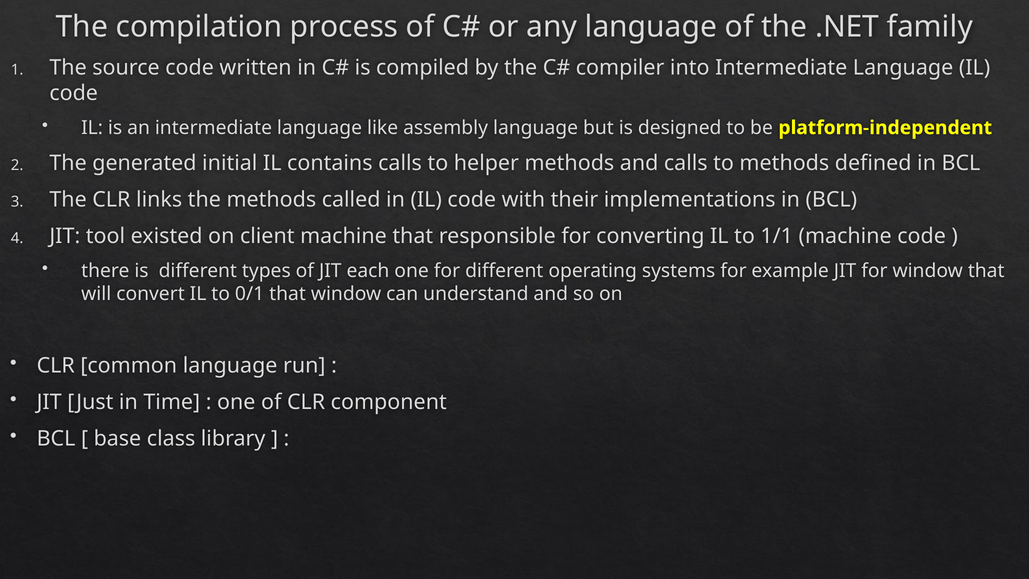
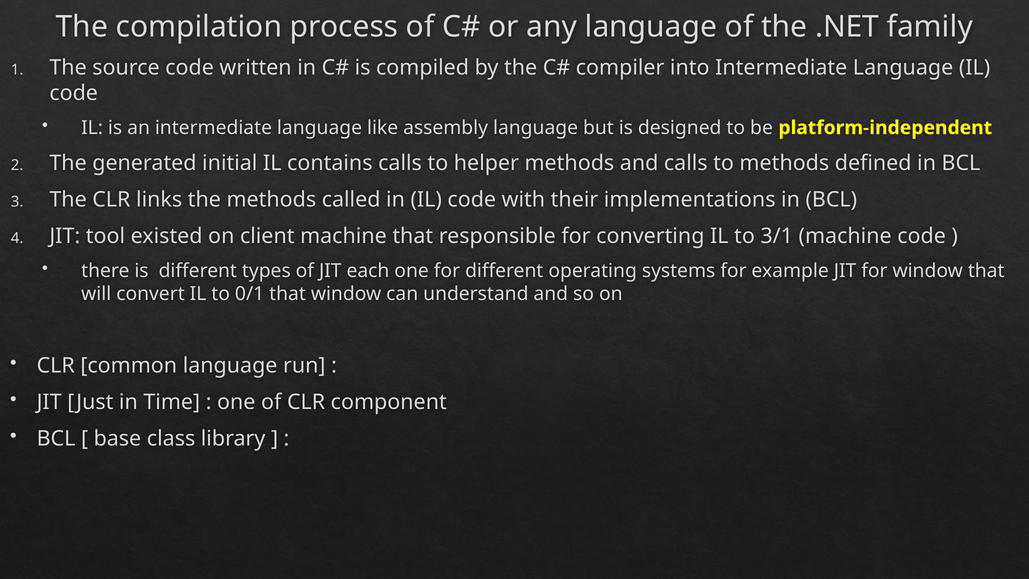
1/1: 1/1 -> 3/1 (777, 236)
